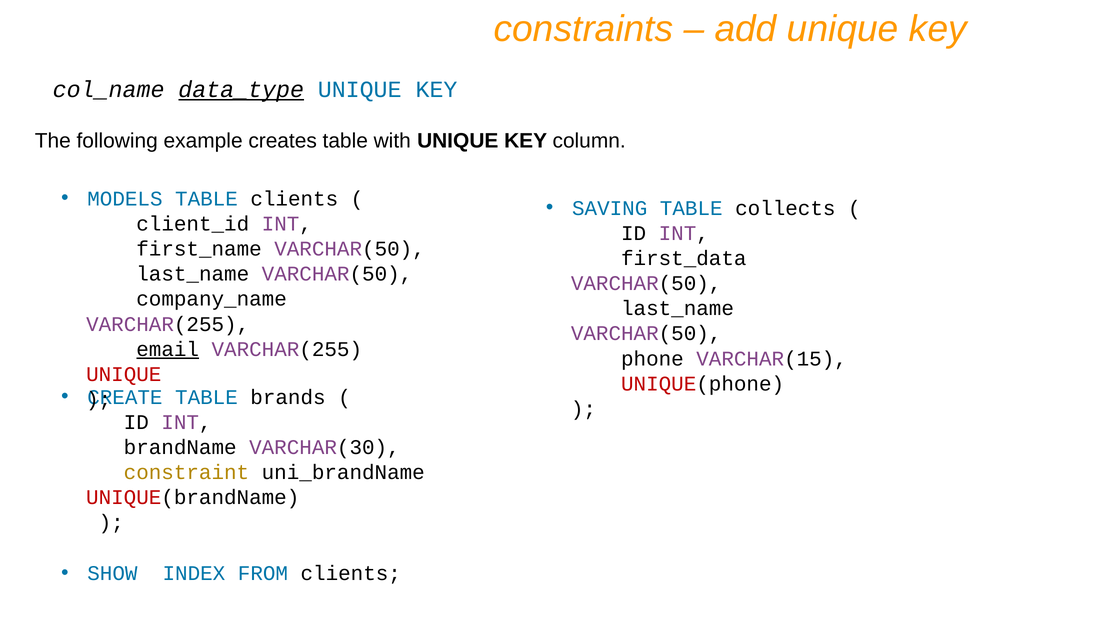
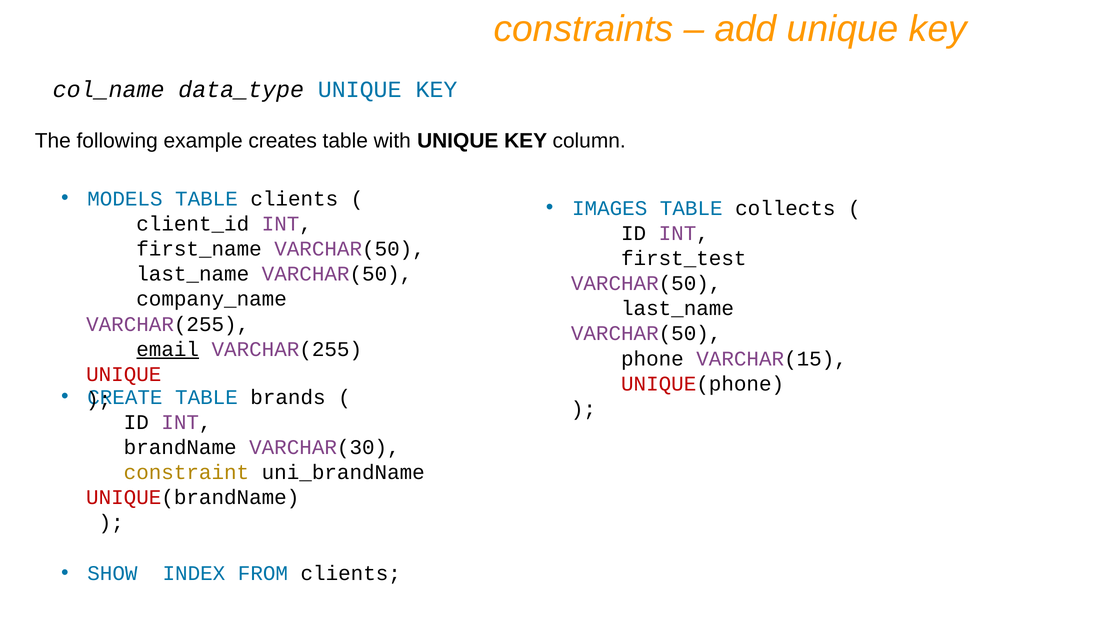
data_type underline: present -> none (241, 90)
SAVING: SAVING -> IMAGES (610, 208)
first_data: first_data -> first_test (684, 258)
